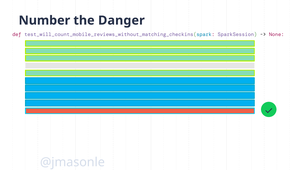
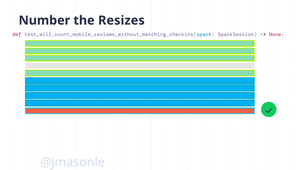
Danger: Danger -> Resizes (121, 20)
